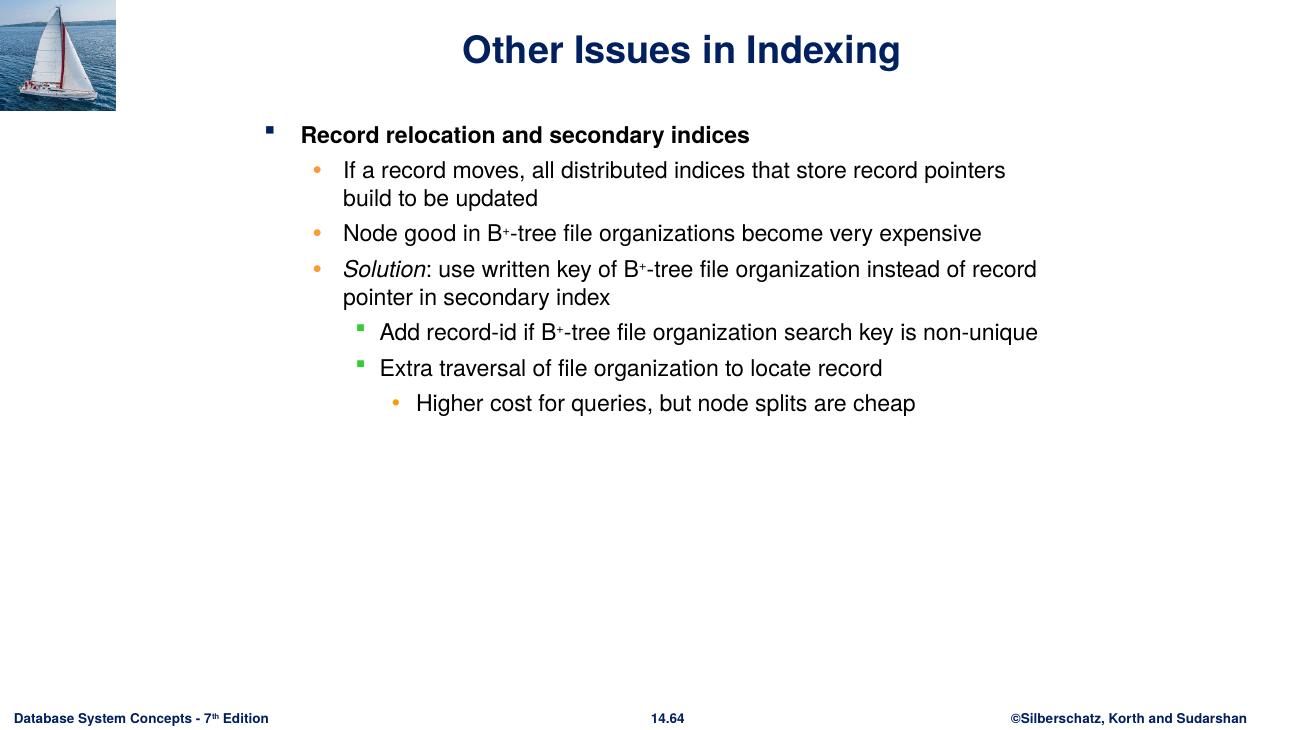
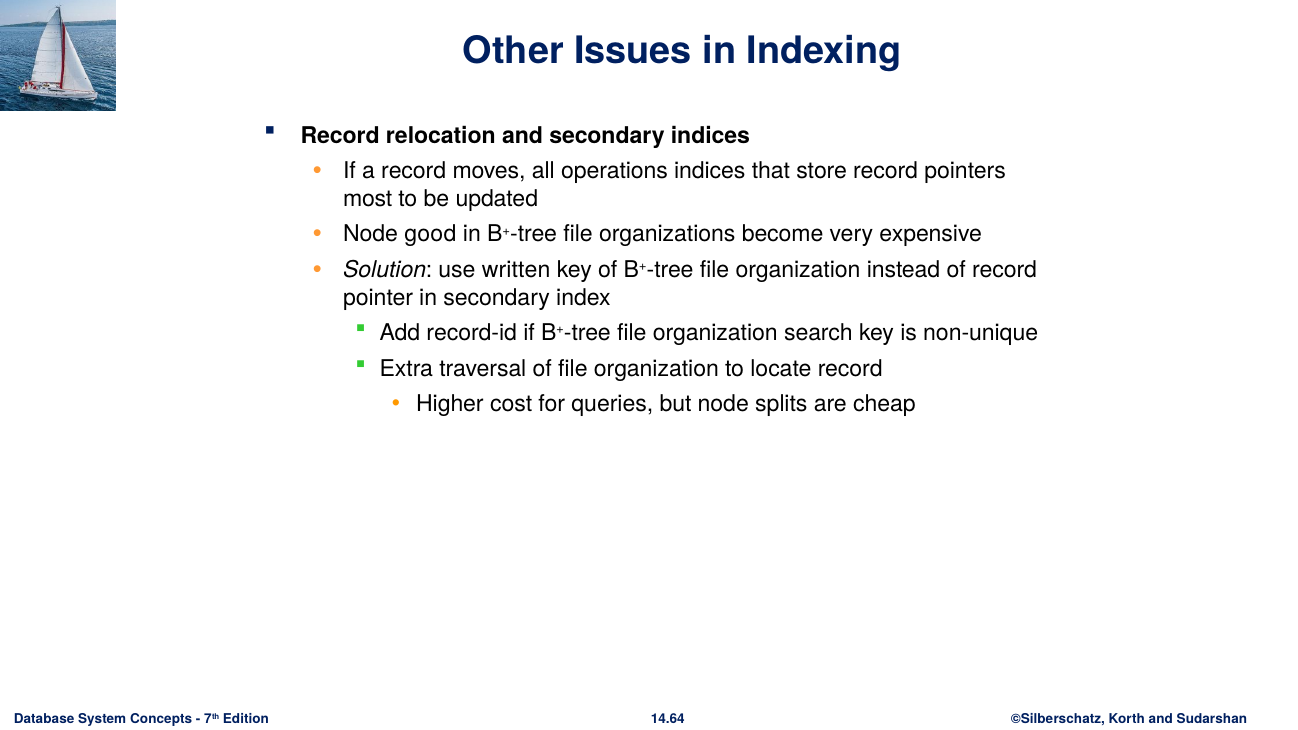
distributed: distributed -> operations (615, 171)
build: build -> most (368, 199)
